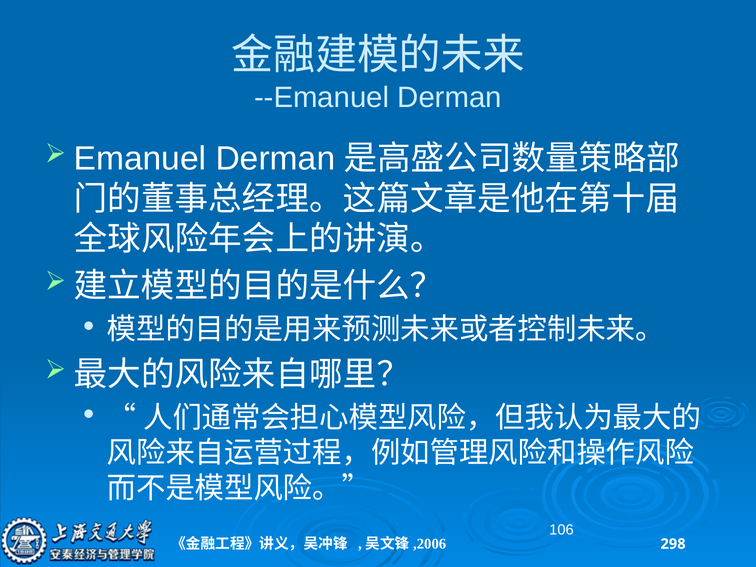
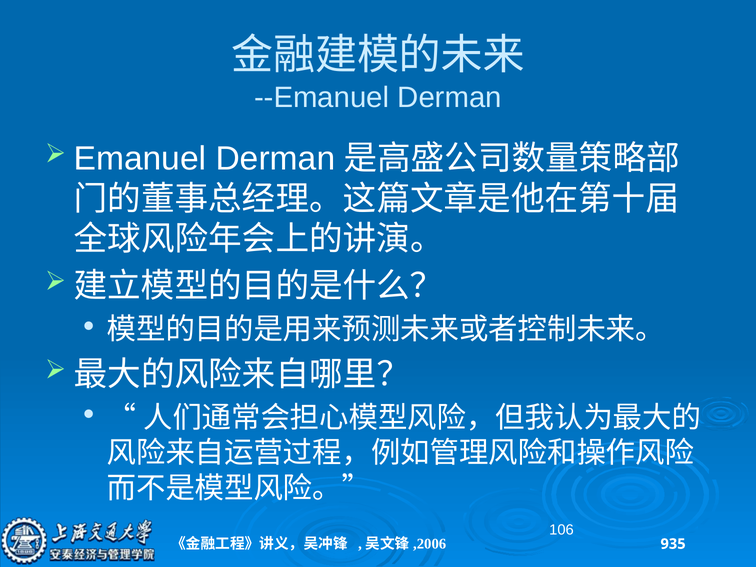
298: 298 -> 935 (673, 544)
